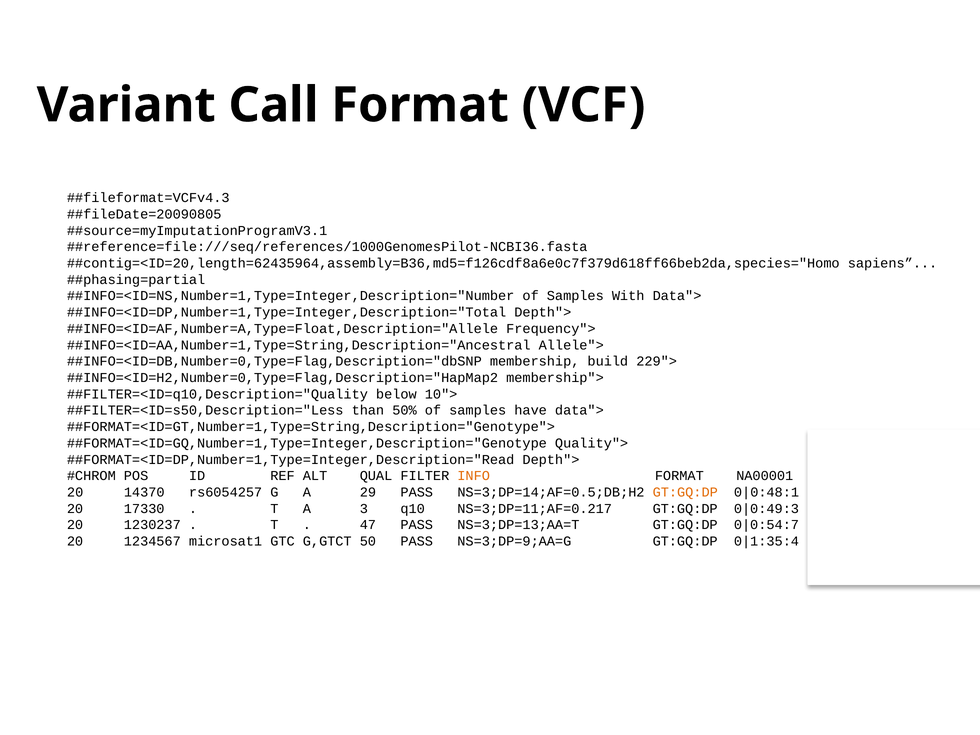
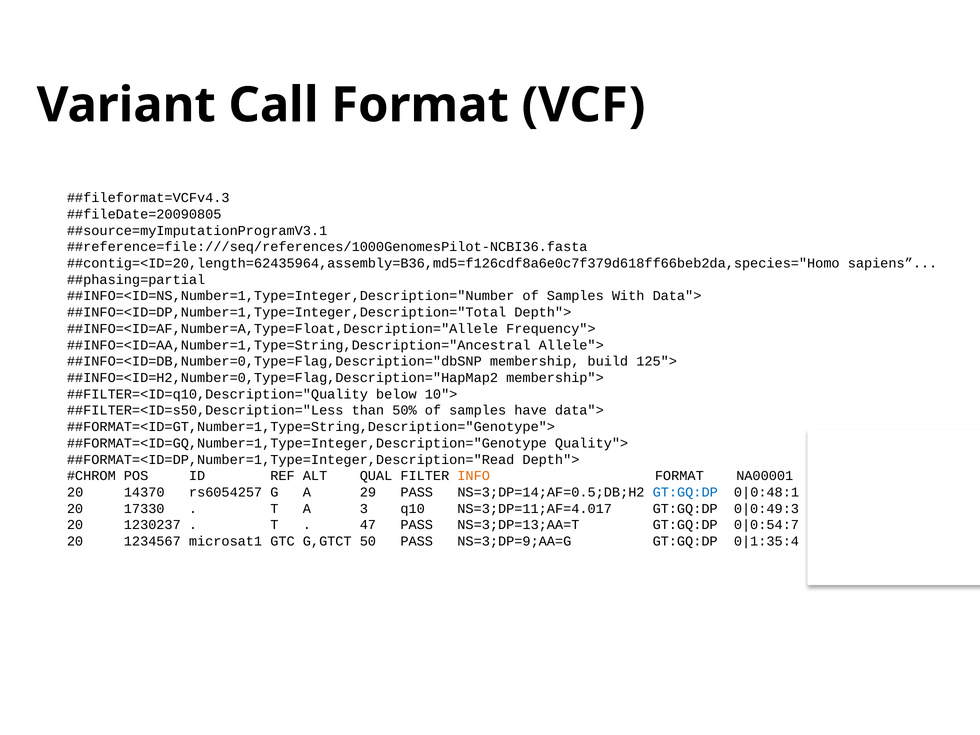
229">: 229"> -> 125"> (657, 361)
GT:GQ:DP colour: orange -> blue (685, 492)
NS=3;DP=11;AF=0.217: NS=3;DP=11;AF=0.217 -> NS=3;DP=11;AF=4.017 (535, 509)
